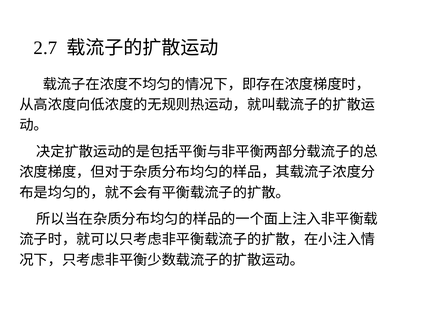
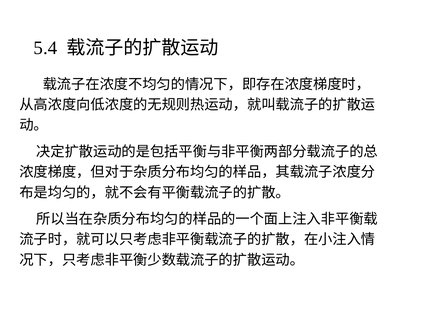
2.7: 2.7 -> 5.4 (45, 48)
